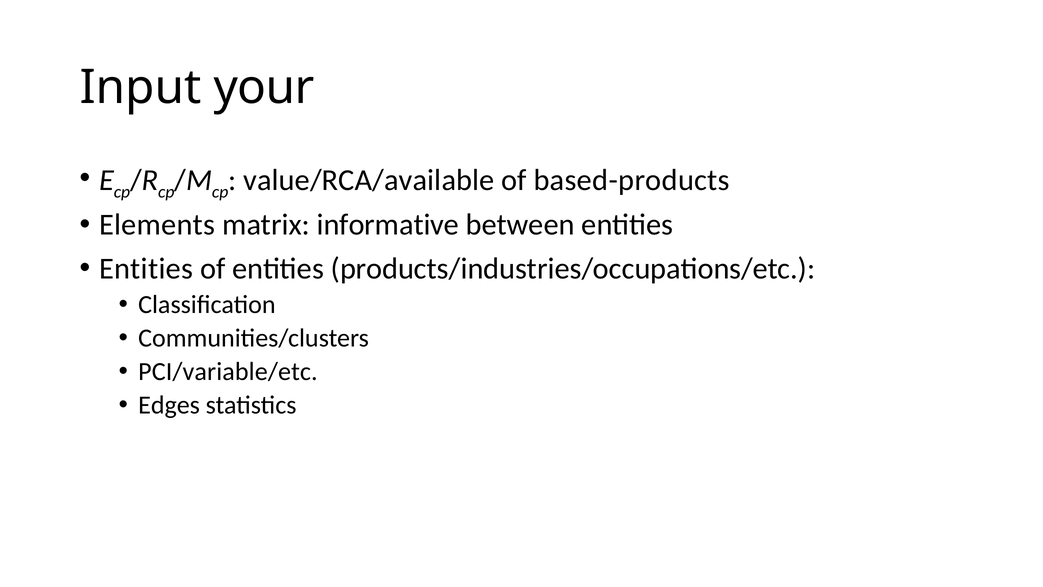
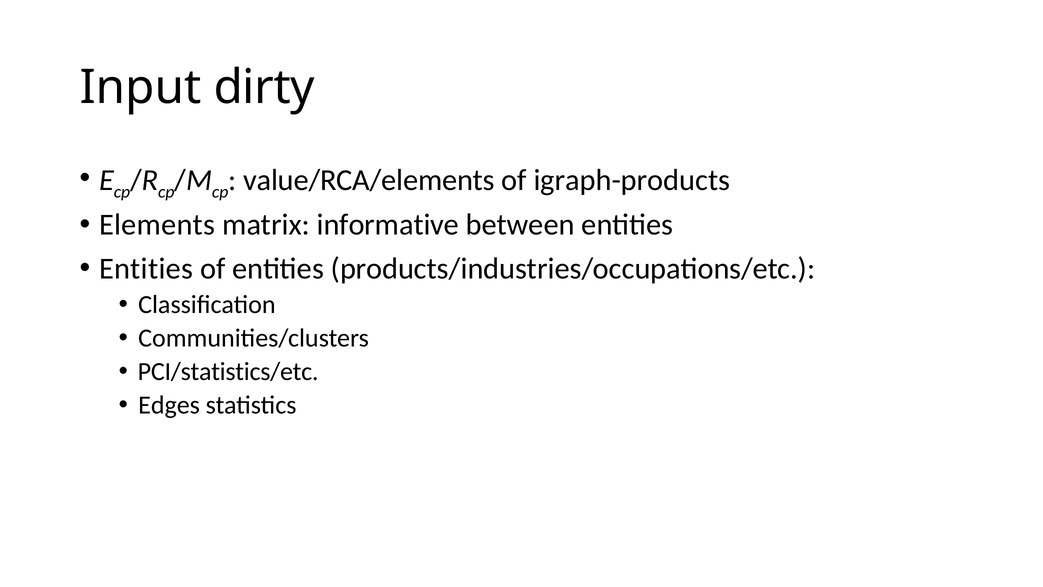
your: your -> dirty (264, 88)
value/RCA/available: value/RCA/available -> value/RCA/elements (369, 180)
based-products: based-products -> igraph-products (632, 180)
PCI/variable/etc: PCI/variable/etc -> PCI/statistics/etc (228, 371)
